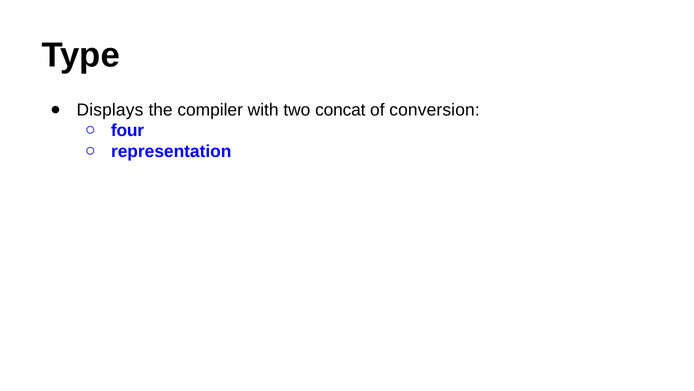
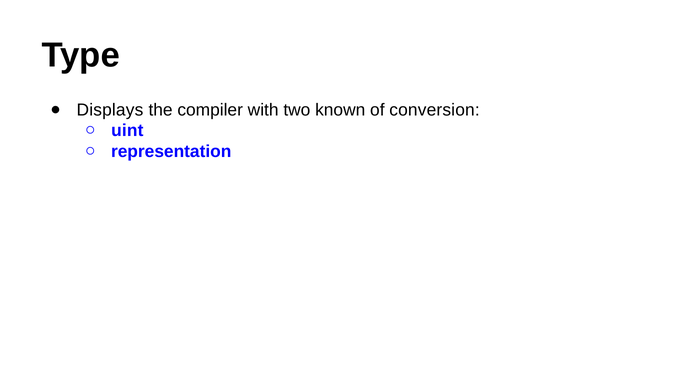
concat: concat -> known (340, 110)
four: four -> uint (127, 130)
